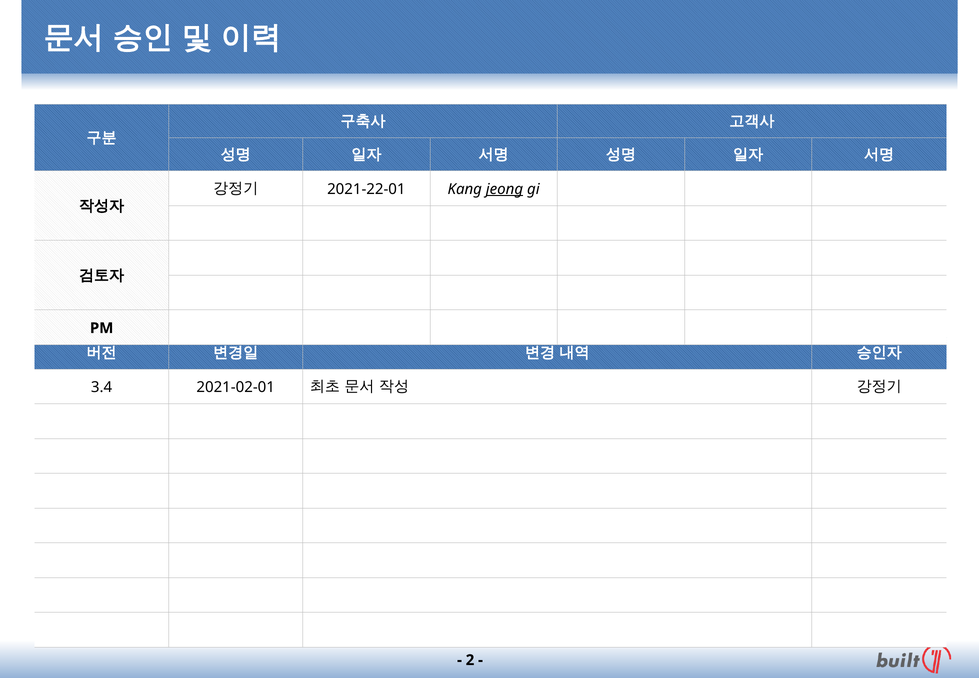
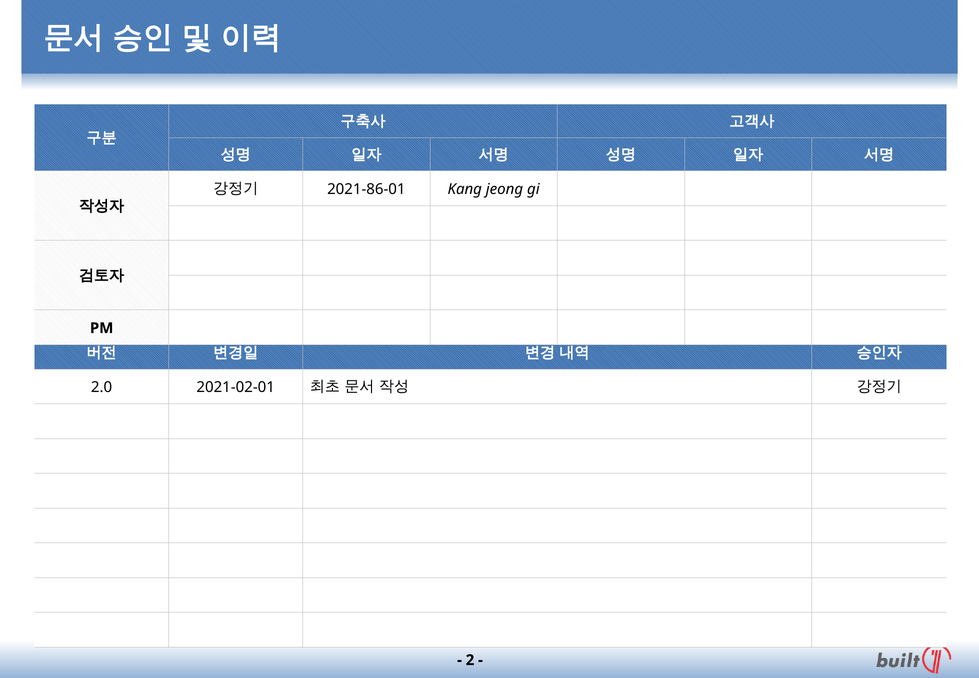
2021-22-01: 2021-22-01 -> 2021-86-01 (366, 189)
jeong underline: present -> none (504, 189)
3.4: 3.4 -> 2.0 (102, 387)
